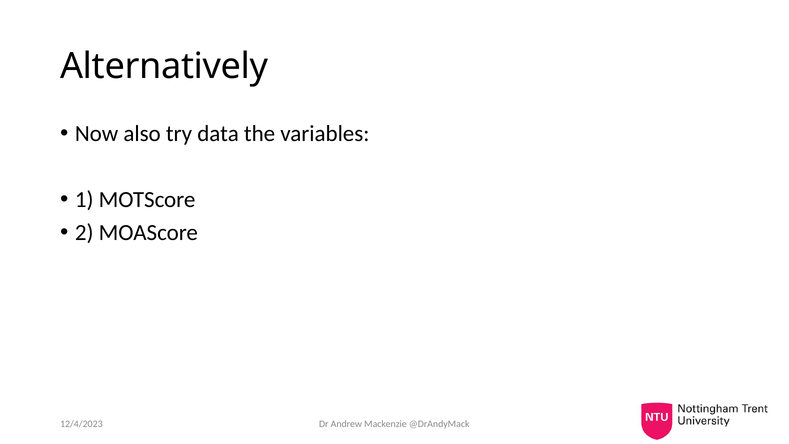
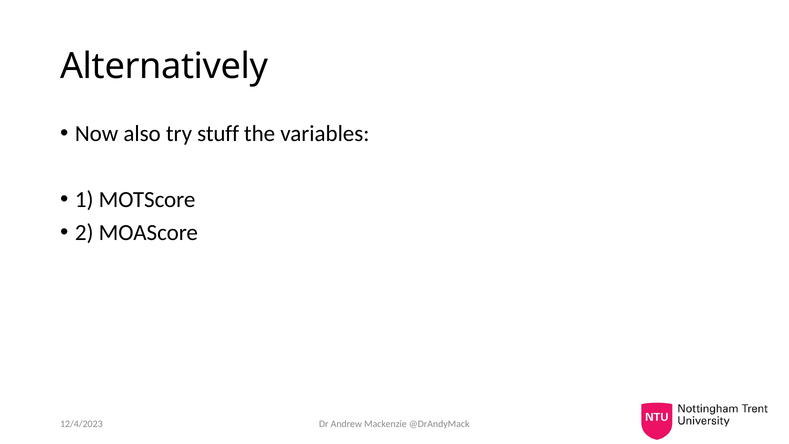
data: data -> stuff (218, 133)
